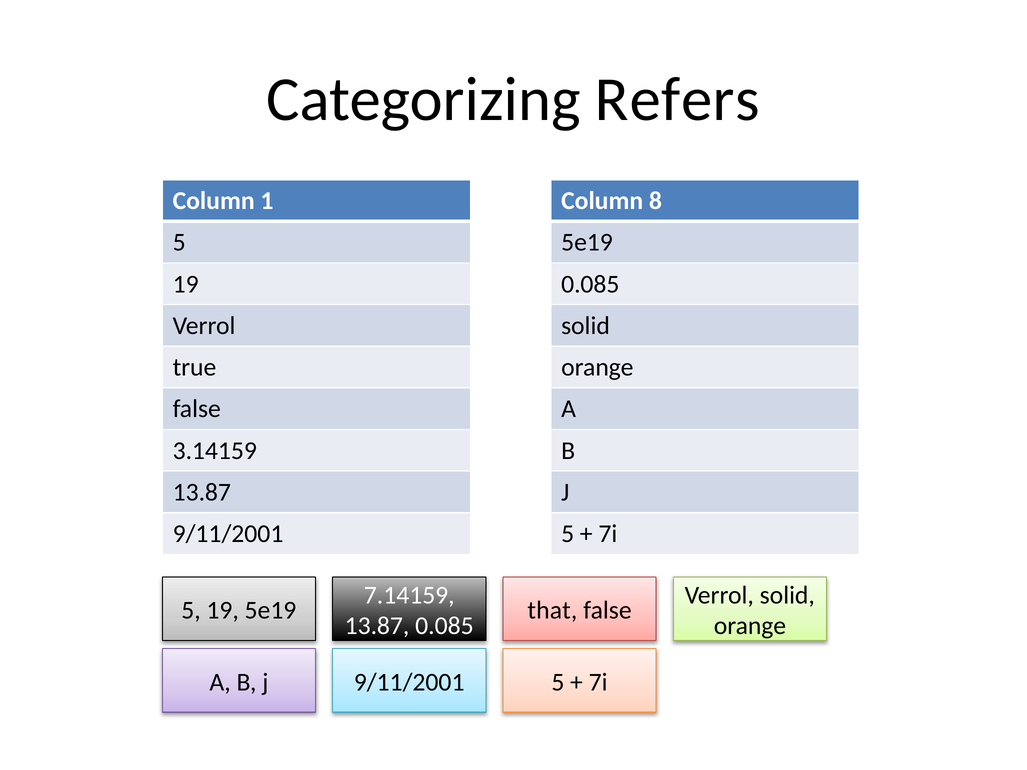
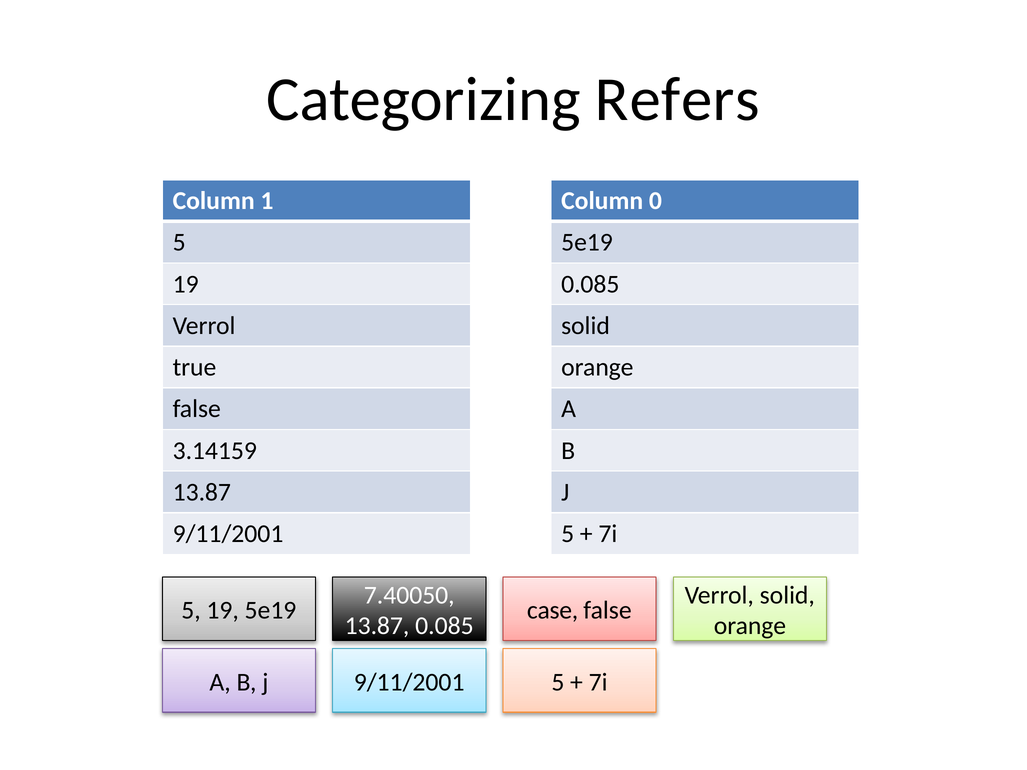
8: 8 -> 0 (655, 201)
7.14159: 7.14159 -> 7.40050 (409, 595)
that: that -> case (553, 611)
